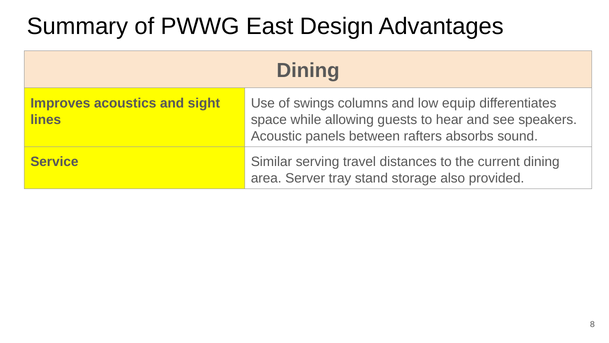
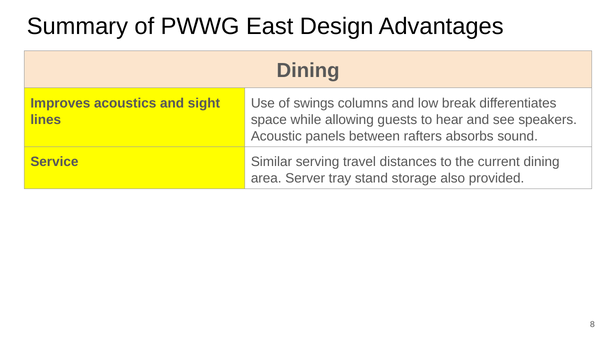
equip: equip -> break (459, 103)
